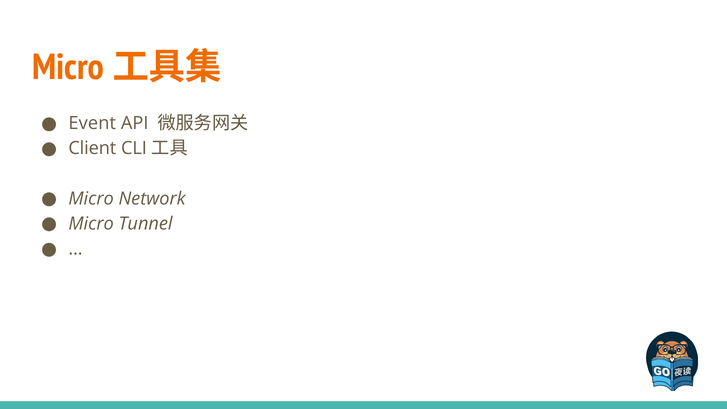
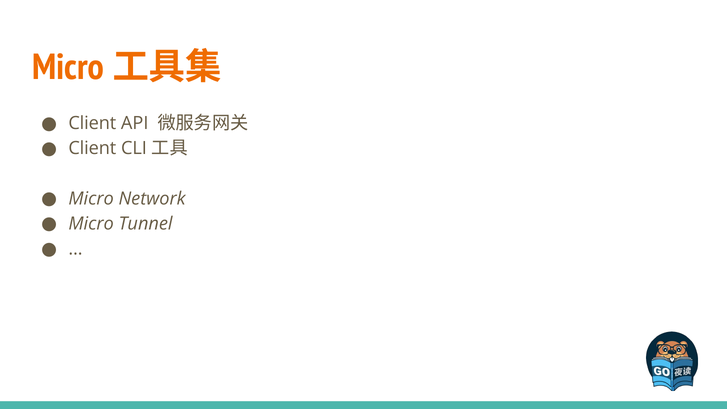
Event: Event -> Client (92, 123)
